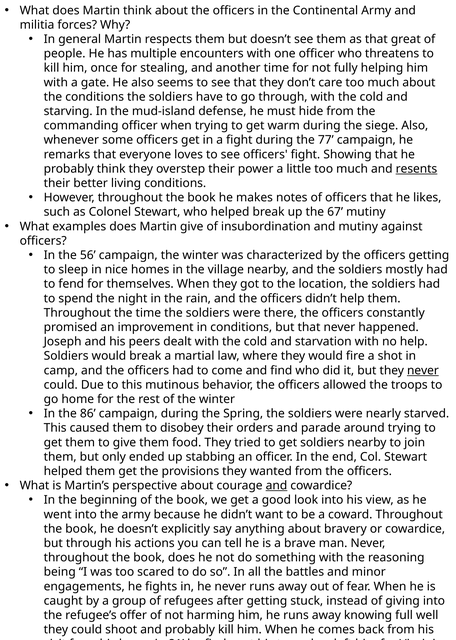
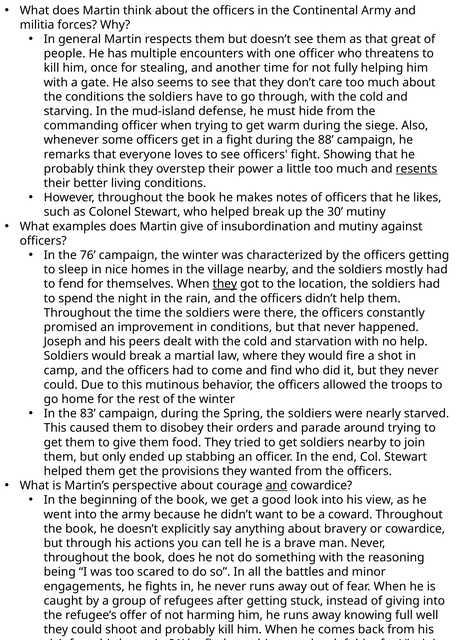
77: 77 -> 88 (326, 140)
67: 67 -> 30 (335, 212)
56: 56 -> 76 (88, 255)
they underline: none -> present (225, 284)
never underline: present -> none (423, 370)
86: 86 -> 83 (88, 414)
